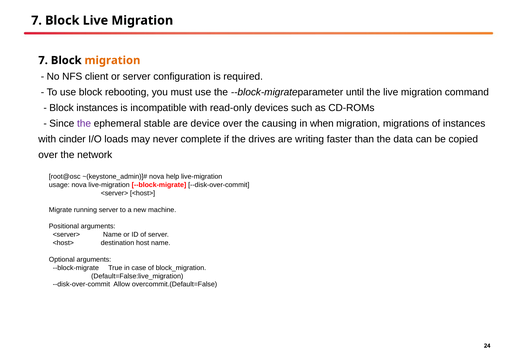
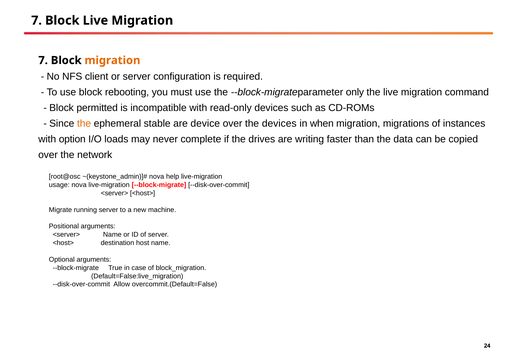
until: until -> only (355, 92)
Block instances: instances -> permitted (97, 108)
the colour: purple -> orange (84, 124)
the causing: causing -> devices (279, 124)
cinder: cinder -> option (72, 139)
